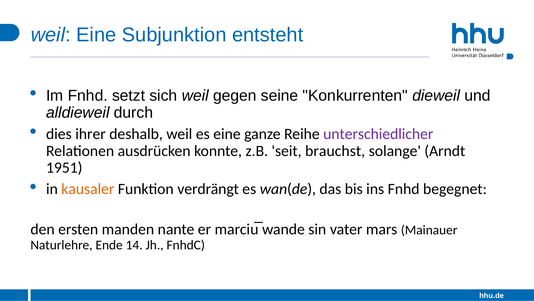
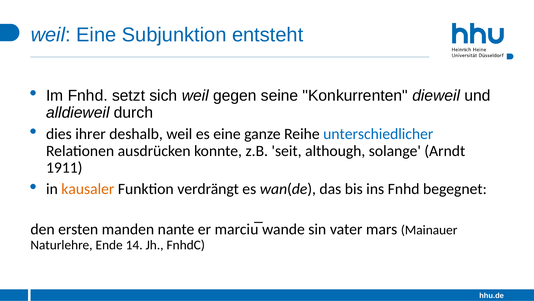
unterschiedlicher colour: purple -> blue (378, 134)
brauchst: brauchst -> although (335, 151)
1951: 1951 -> 1911 (64, 168)
